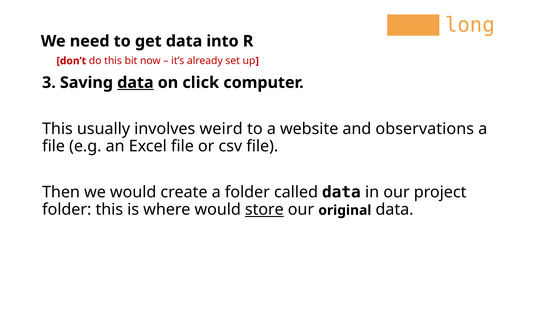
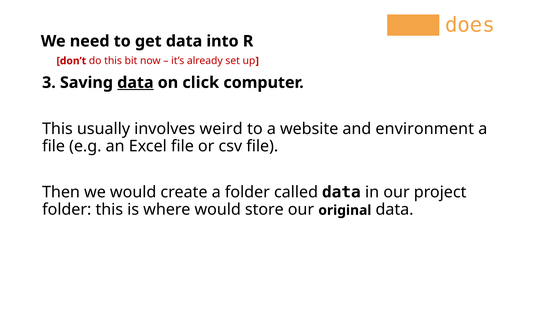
long: long -> does (470, 25)
observations: observations -> environment (425, 129)
store underline: present -> none (264, 210)
